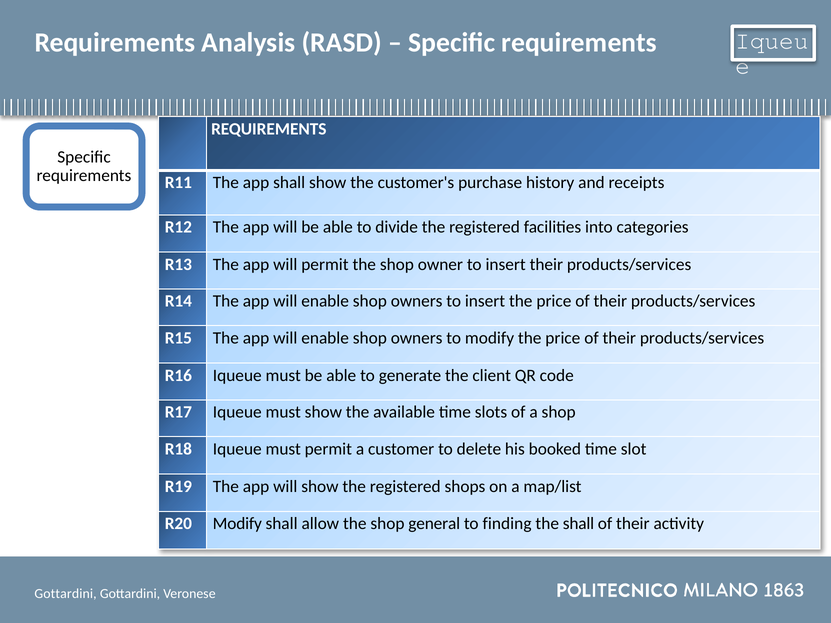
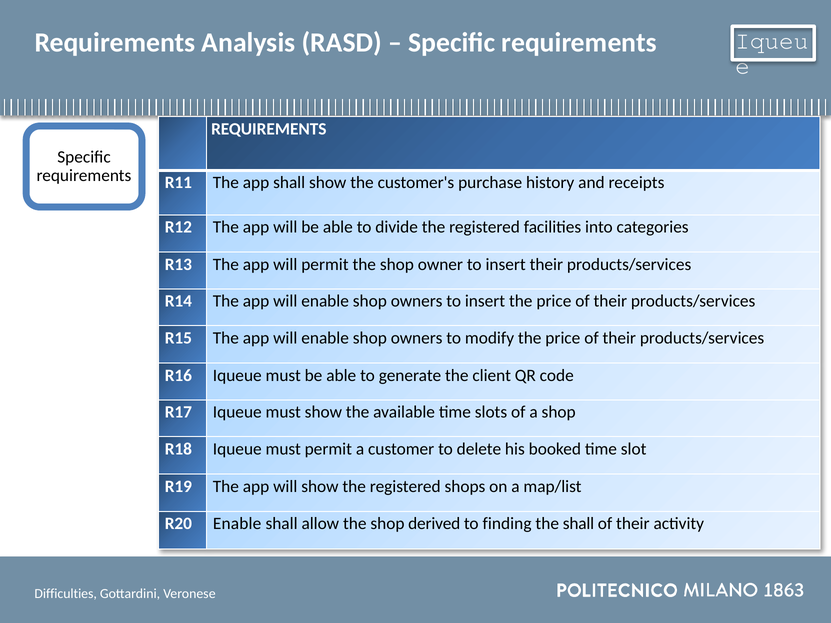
R20 Modify: Modify -> Enable (237, 524)
general: general -> derived (434, 524)
Gottardini: Gottardini -> Difficulties (66, 594)
